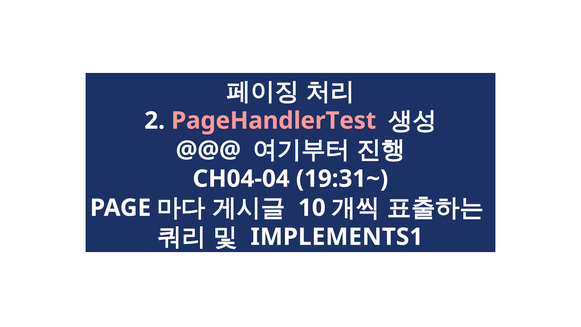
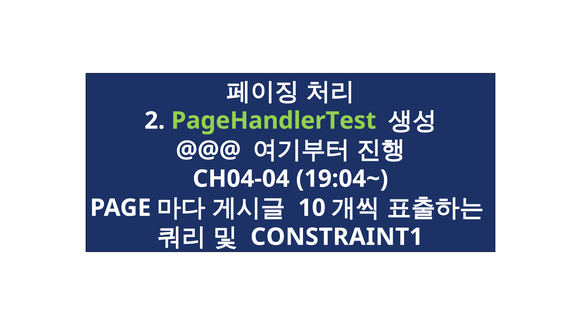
PageHandlerTest colour: pink -> light green (274, 121)
19:31~: 19:31~ -> 19:04~ (342, 179)
IMPLEMENTS1: IMPLEMENTS1 -> CONSTRAINT1 (337, 237)
